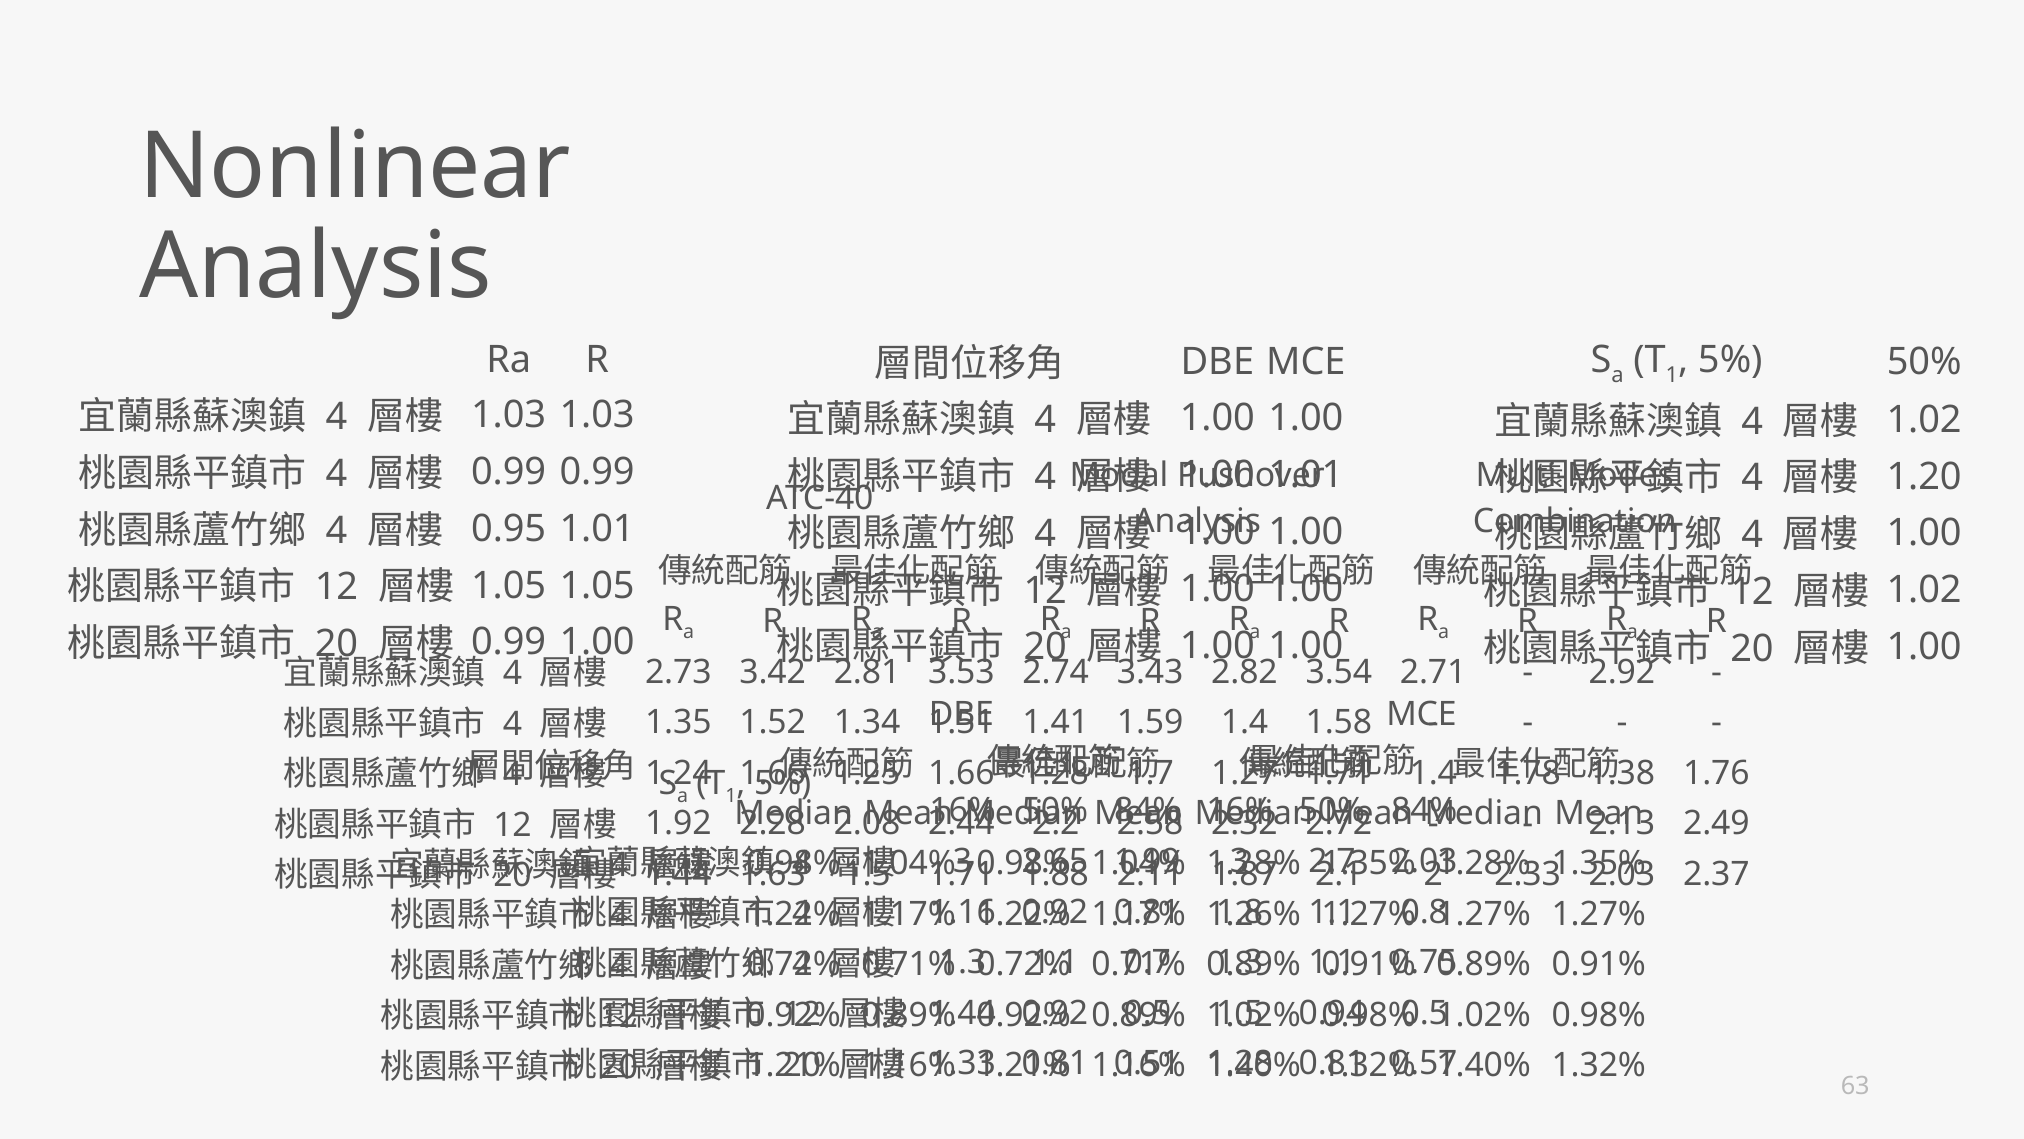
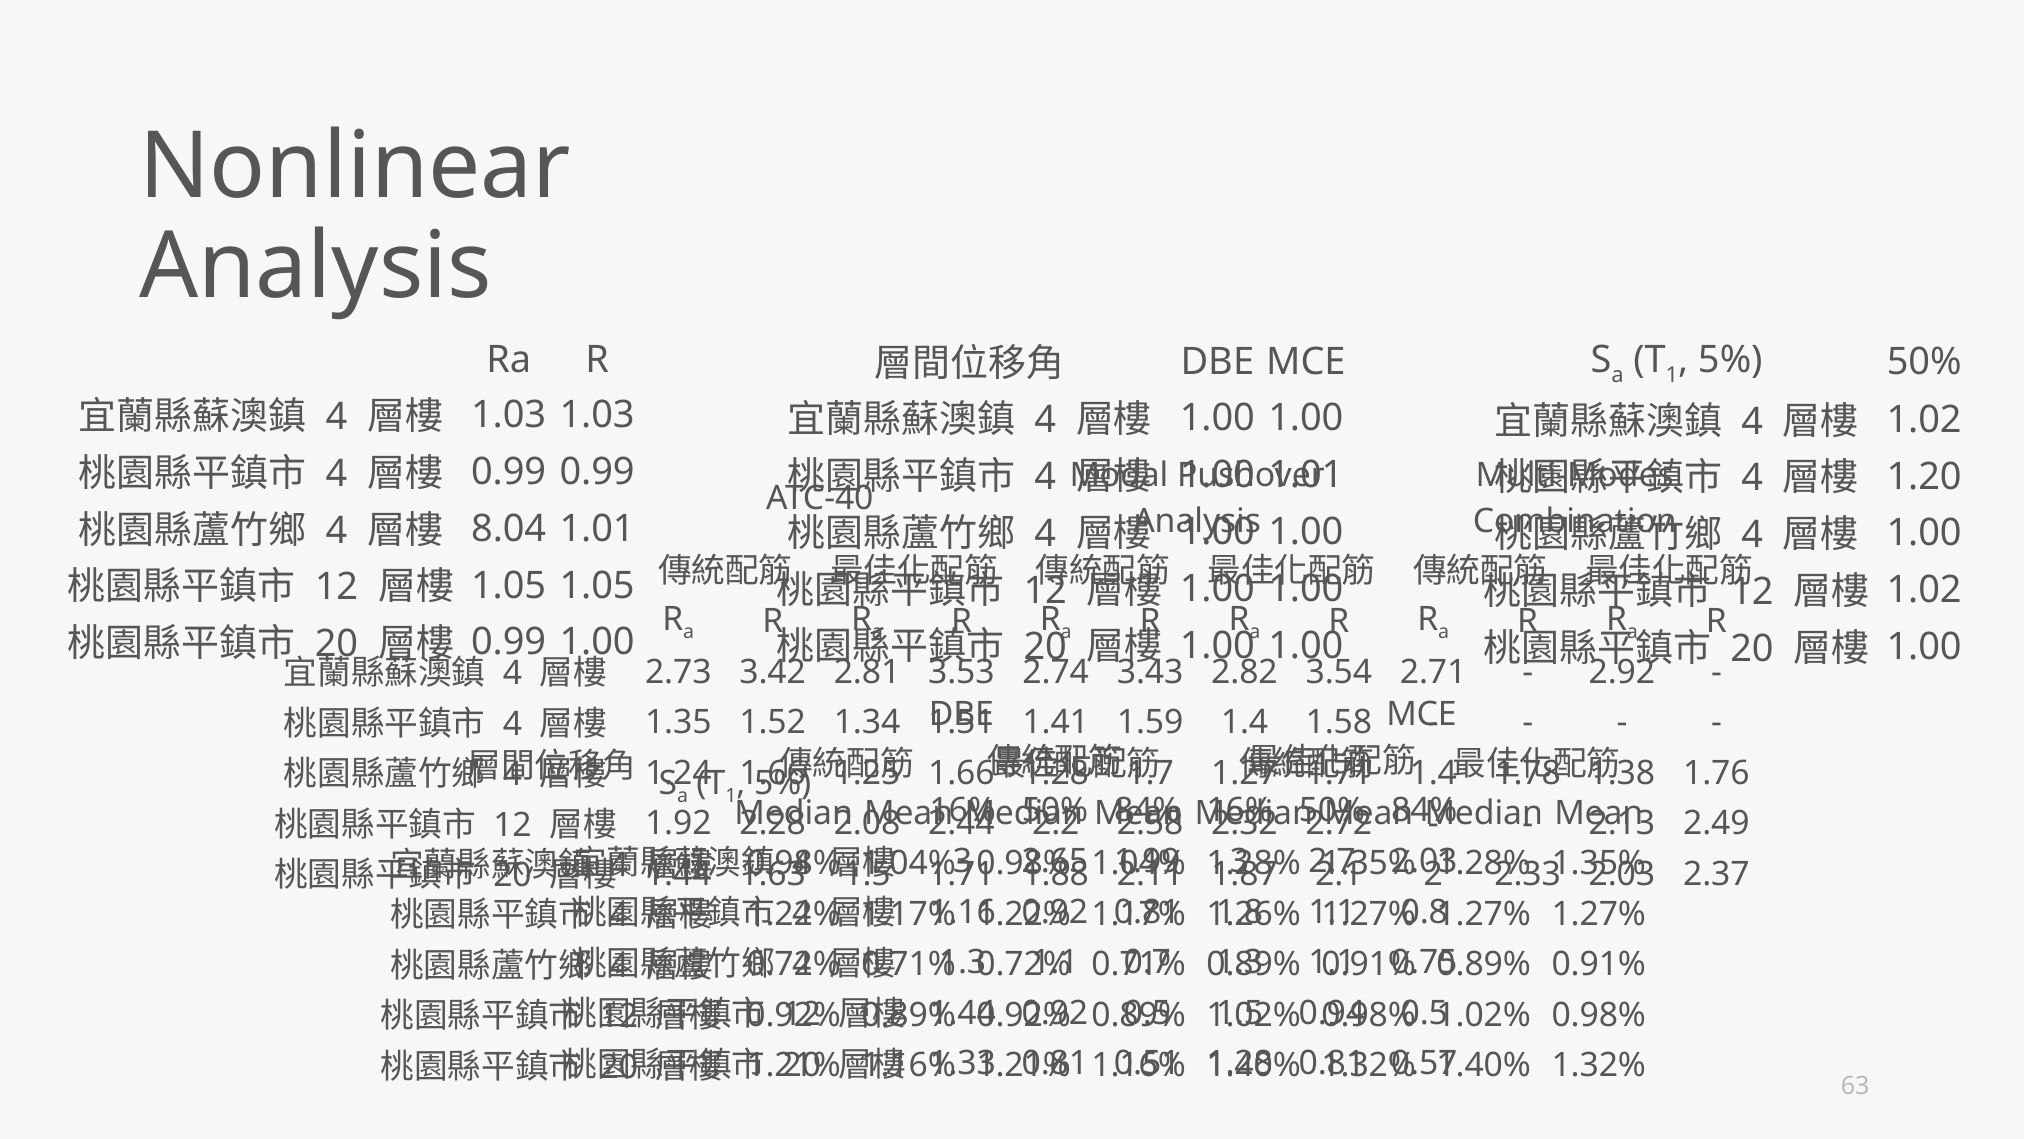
0.95: 0.95 -> 8.04 (509, 529)
